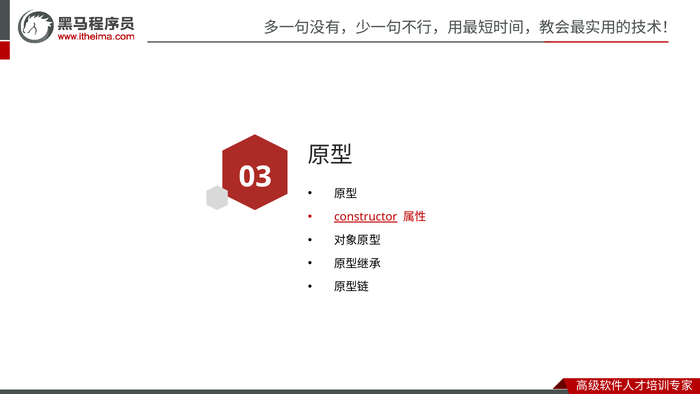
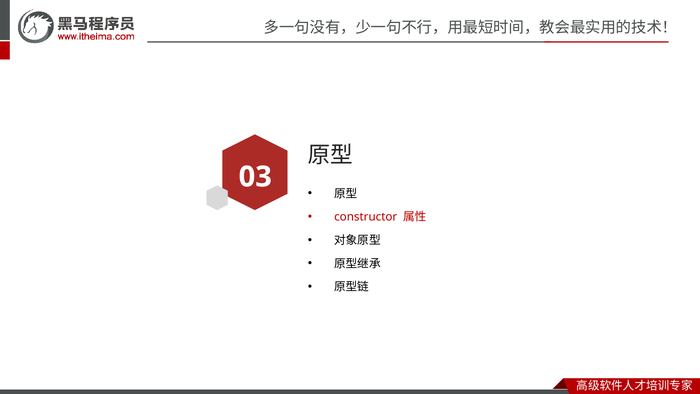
constructor underline: present -> none (366, 217)
